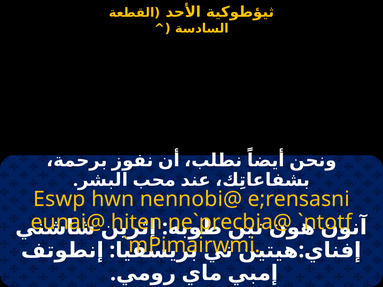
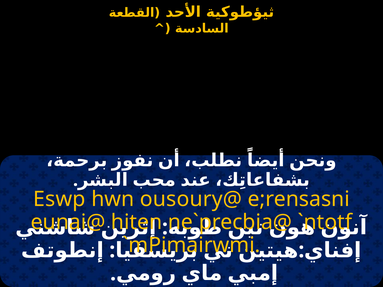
nennobi@: nennobi@ -> ousoury@ (191, 199)
